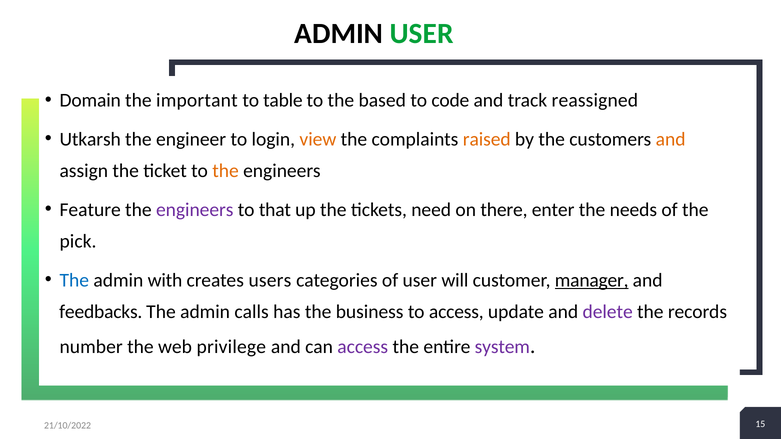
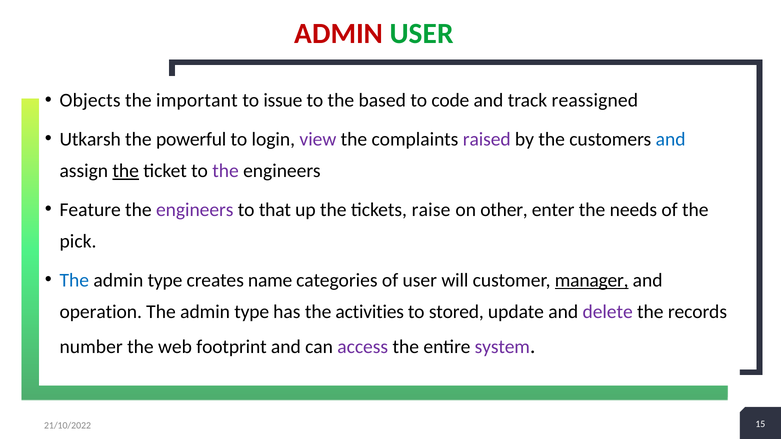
ADMIN colour: black -> red (339, 33)
Domain: Domain -> Objects (90, 100)
table: table -> issue (283, 100)
engineer: engineer -> powerful (191, 139)
view colour: orange -> purple (318, 139)
raised colour: orange -> purple (487, 139)
and colour: orange -> blue (671, 139)
the underline: none -> present (126, 171)
the colour: orange -> purple (226, 171)
need: need -> raise (431, 210)
there: there -> other (504, 210)
with: with -> type (165, 280)
users: users -> name (270, 280)
feedbacks: feedbacks -> operation (101, 312)
calls: calls -> type (252, 312)
business: business -> activities (370, 312)
to access: access -> stored (456, 312)
privilege: privilege -> footprint (231, 347)
